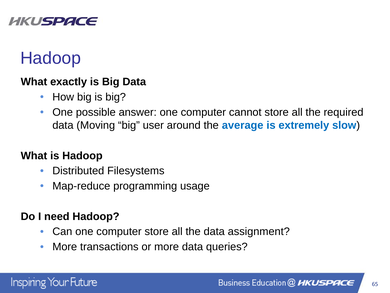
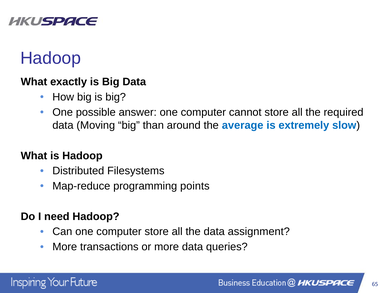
user: user -> than (153, 125)
usage: usage -> points (195, 186)
